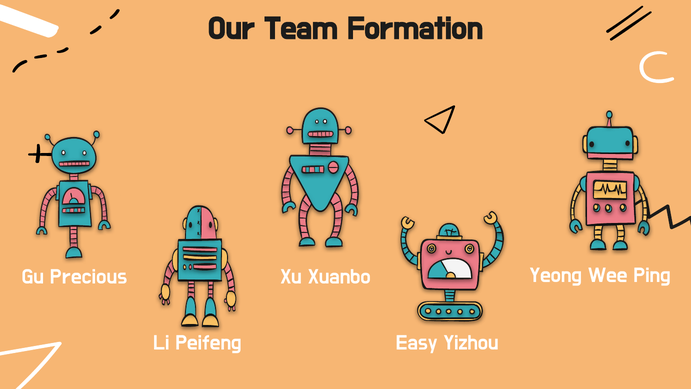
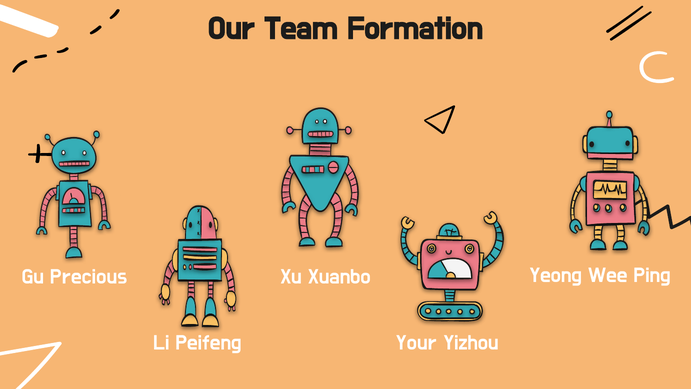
Easy: Easy -> Your (416, 343)
